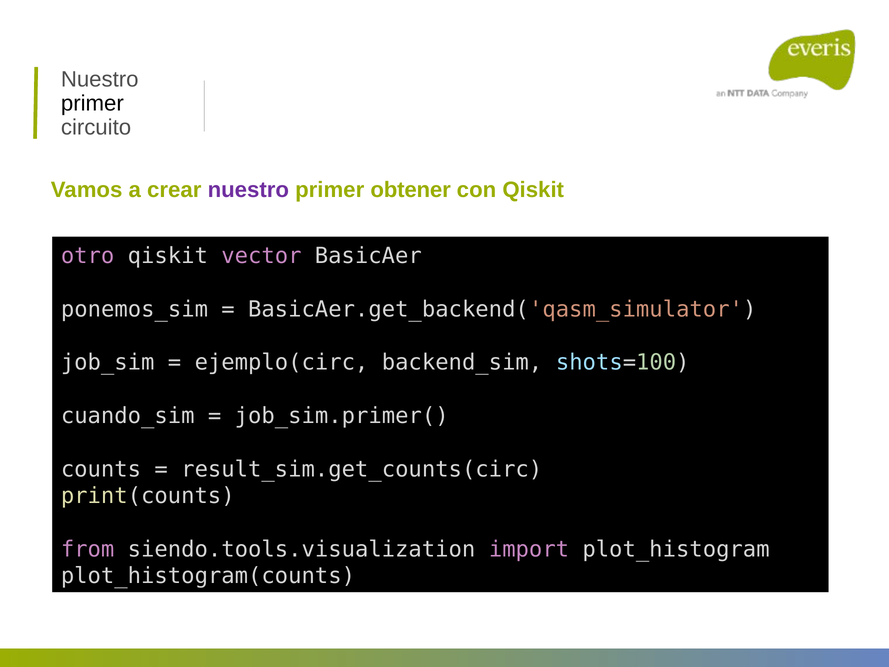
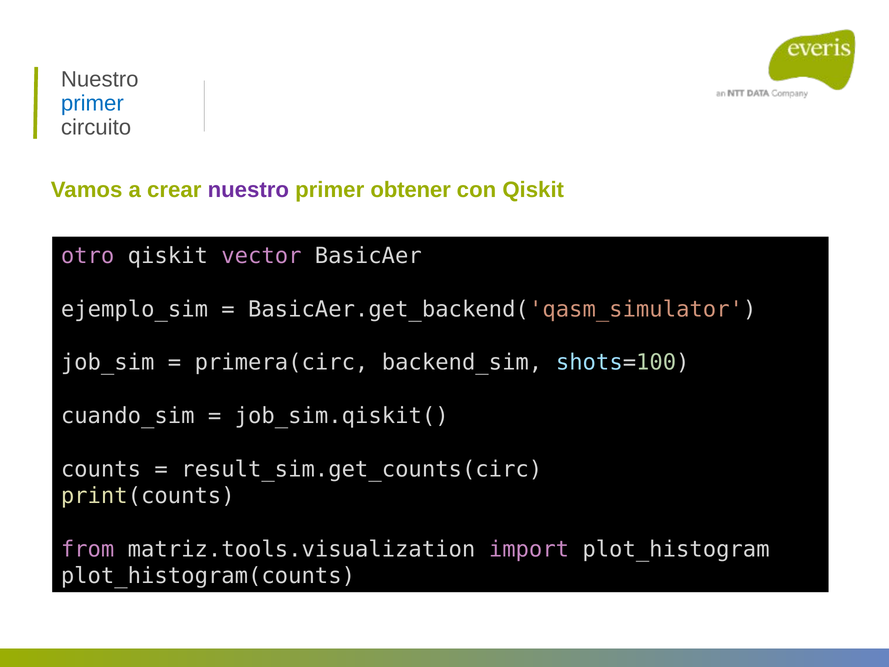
primer colour: black -> blue (92, 104)
ponemos_sim: ponemos_sim -> ejemplo_sim (134, 309)
ejemplo(circ: ejemplo(circ -> primera(circ (282, 363)
job_sim.primer(: job_sim.primer( -> job_sim.qiskit( (342, 416)
siendo.tools.visualization: siendo.tools.visualization -> matriz.tools.visualization (302, 549)
